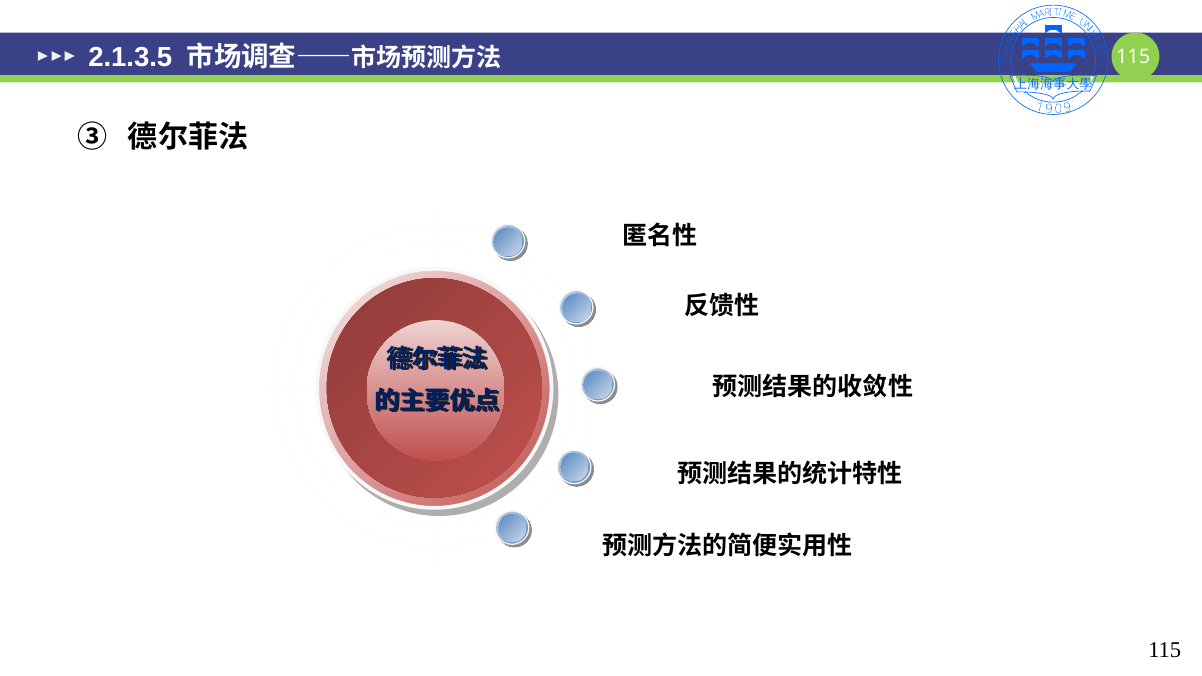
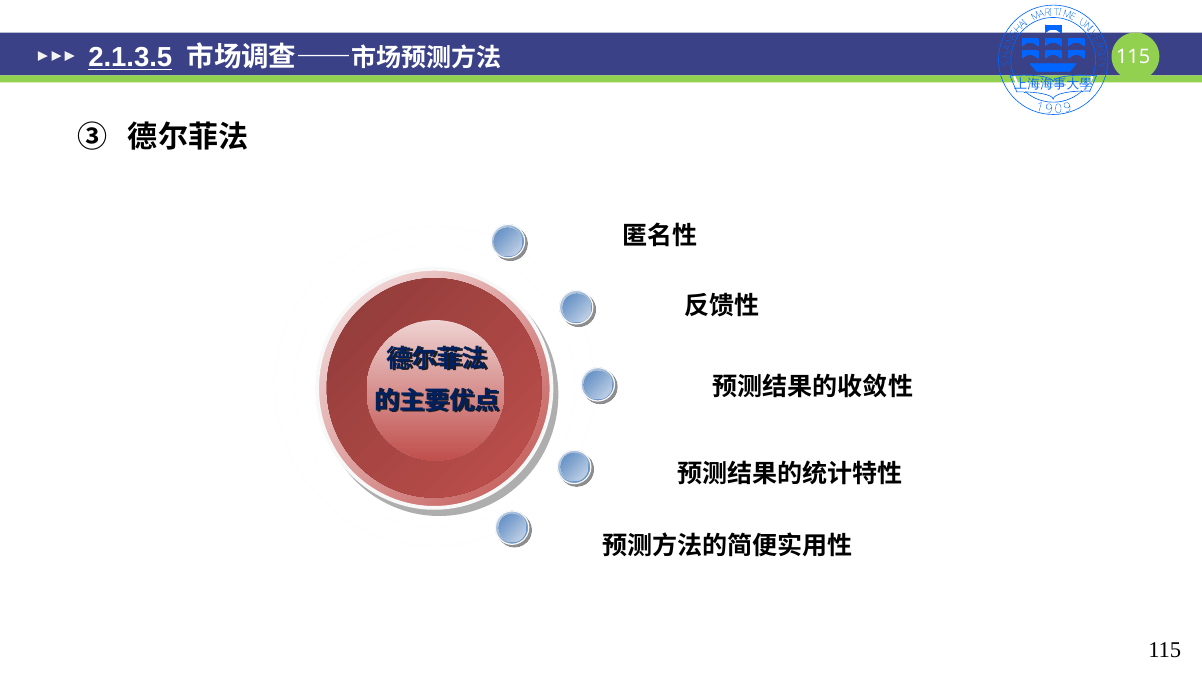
2.1.3.5 underline: none -> present (130, 58)
